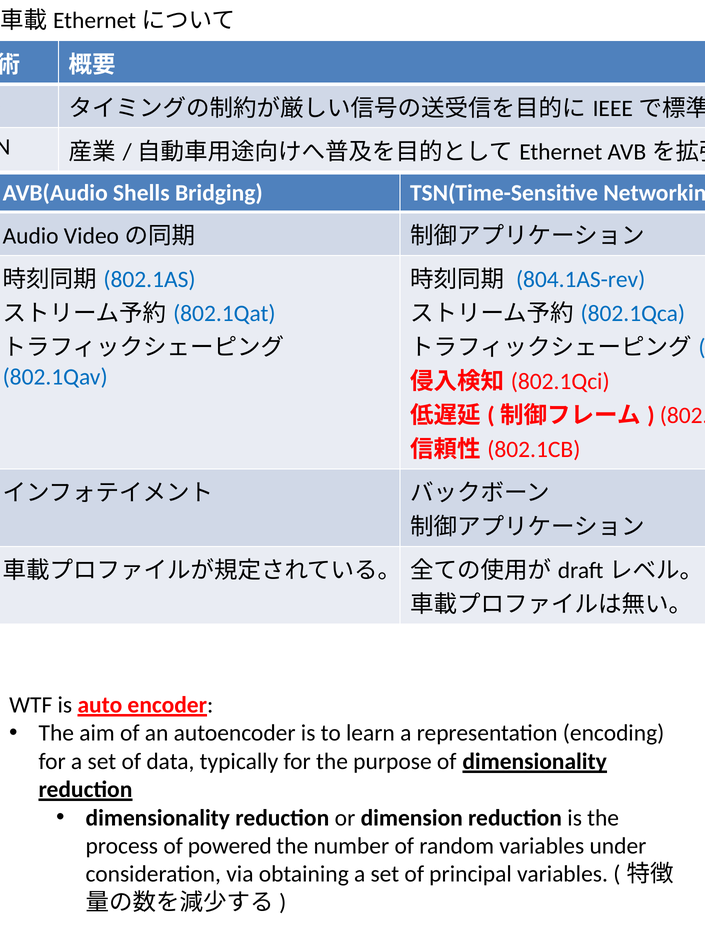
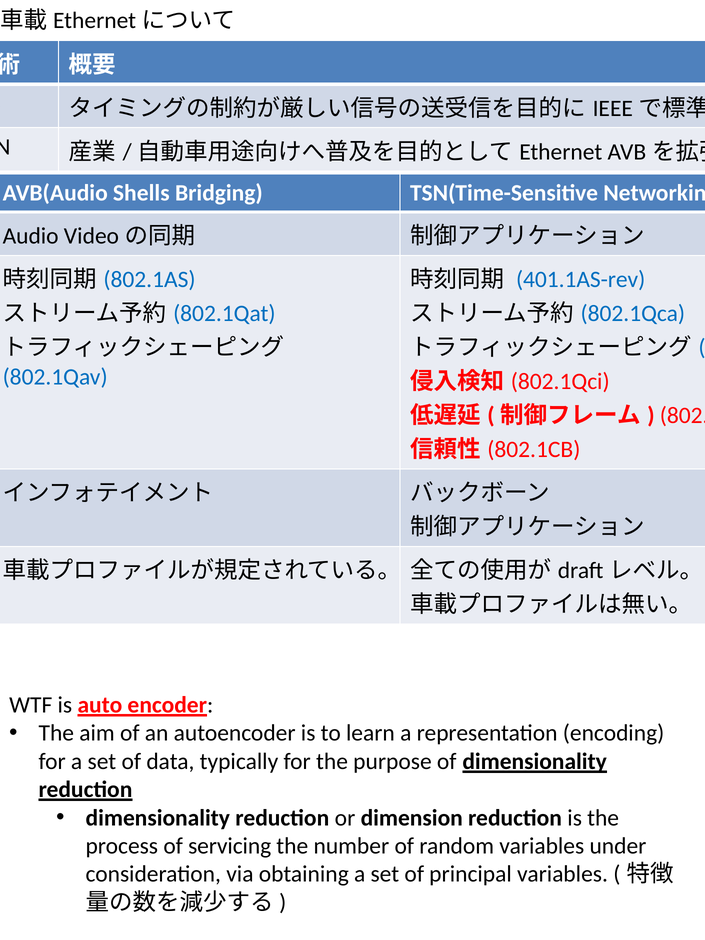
804.1AS-rev: 804.1AS-rev -> 401.1AS-rev (581, 280)
powered: powered -> servicing (230, 846)
